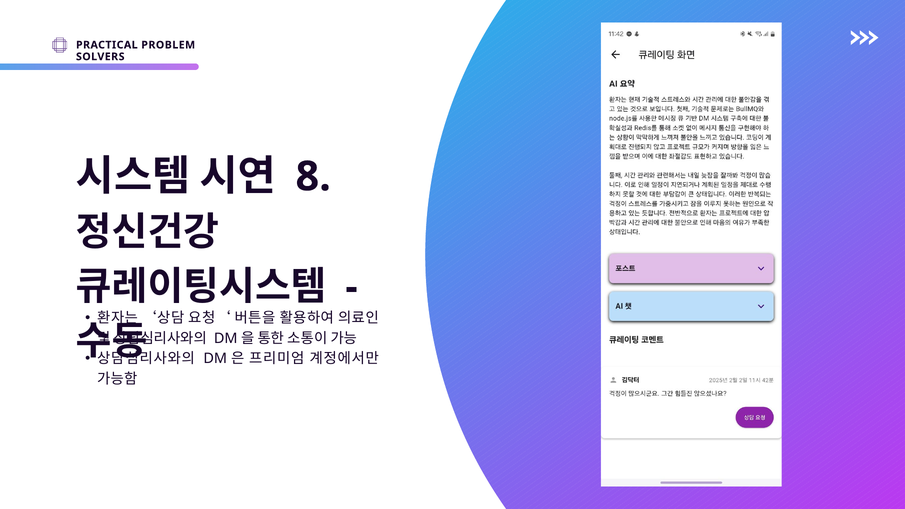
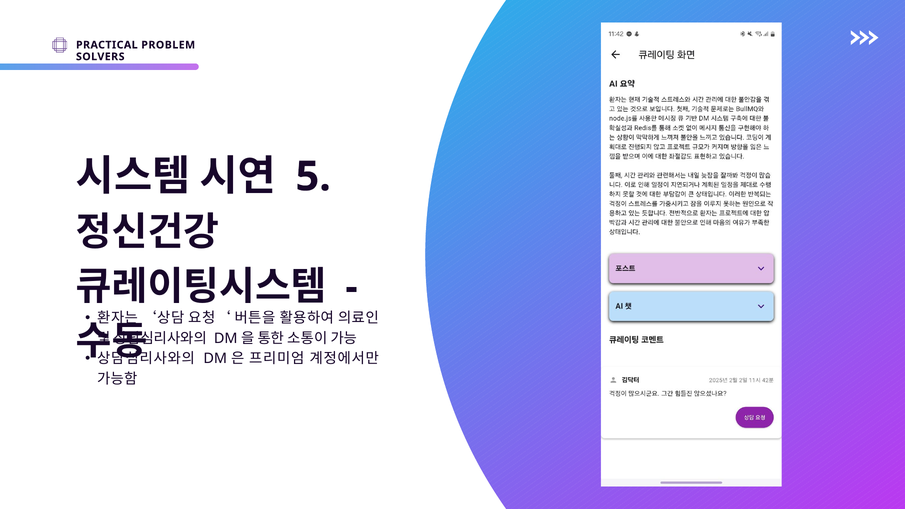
8: 8 -> 5 (313, 177)
